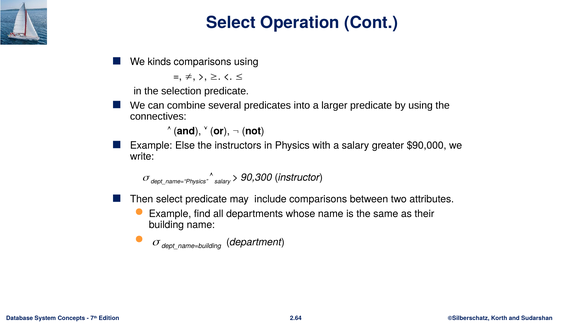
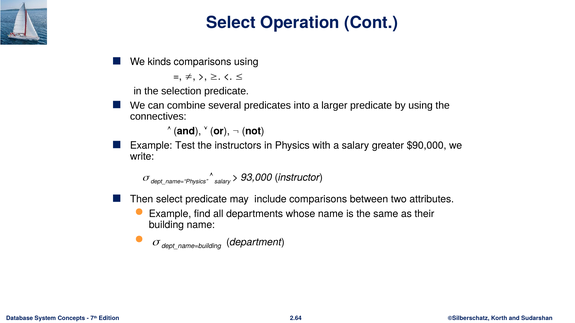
Else: Else -> Test (185, 146)
90,300: 90,300 -> 93,000 (256, 178)
